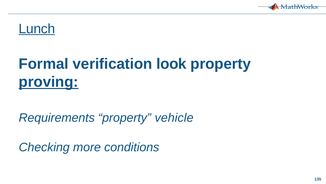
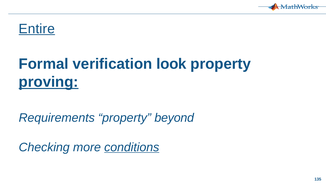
Lunch: Lunch -> Entire (37, 29)
vehicle: vehicle -> beyond (174, 117)
conditions underline: none -> present (132, 147)
